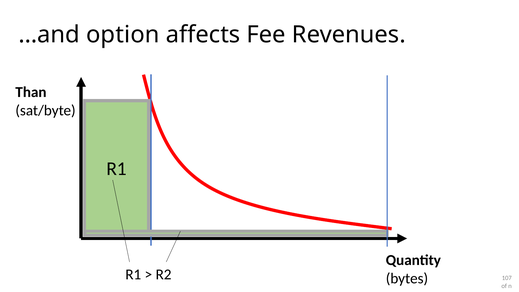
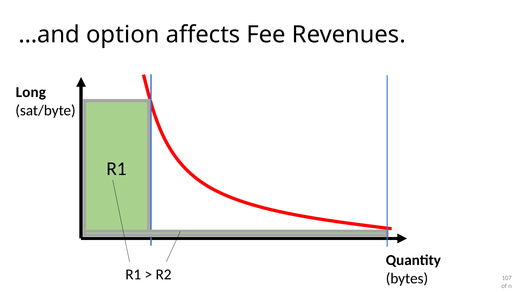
Than: Than -> Long (31, 92)
